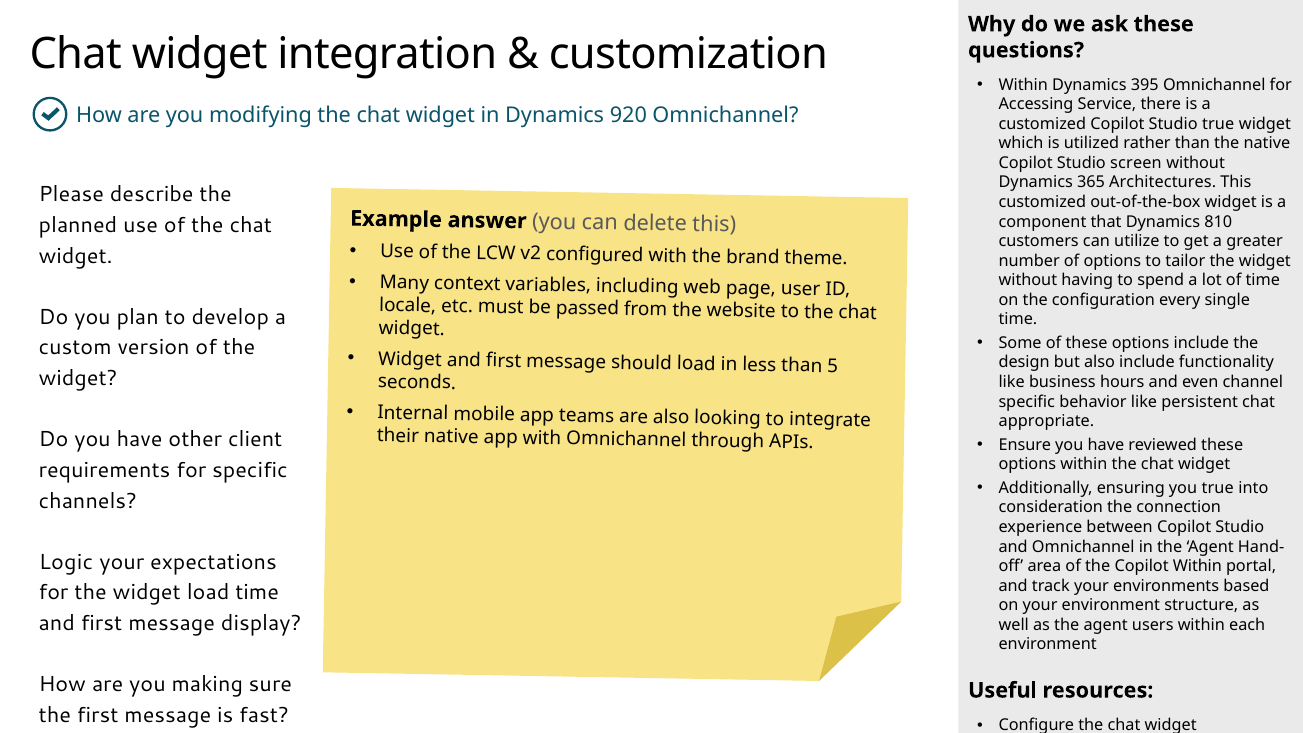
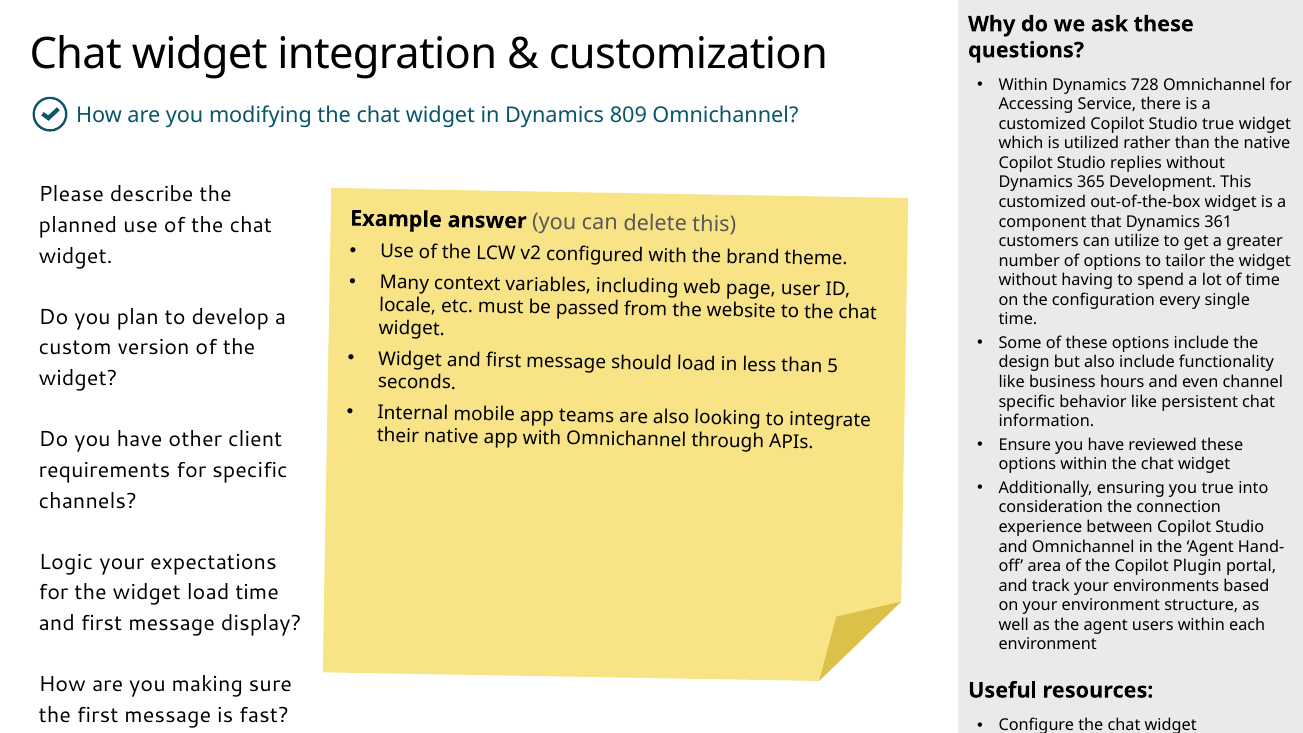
395: 395 -> 728 (1145, 85)
920: 920 -> 809 (628, 116)
screen: screen -> replies (1136, 163)
Architectures: Architectures -> Development (1163, 183)
810: 810 -> 361 (1218, 222)
appropriate: appropriate -> information (1046, 421)
Copilot Within: Within -> Plugin (1197, 566)
